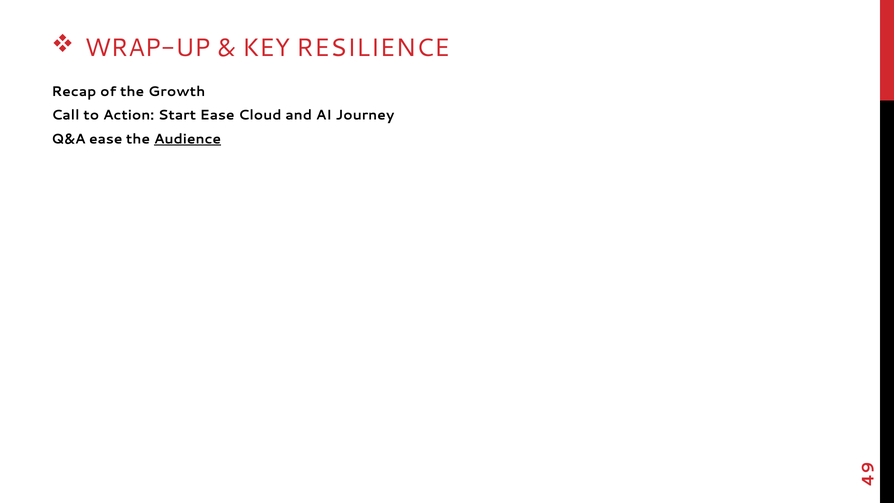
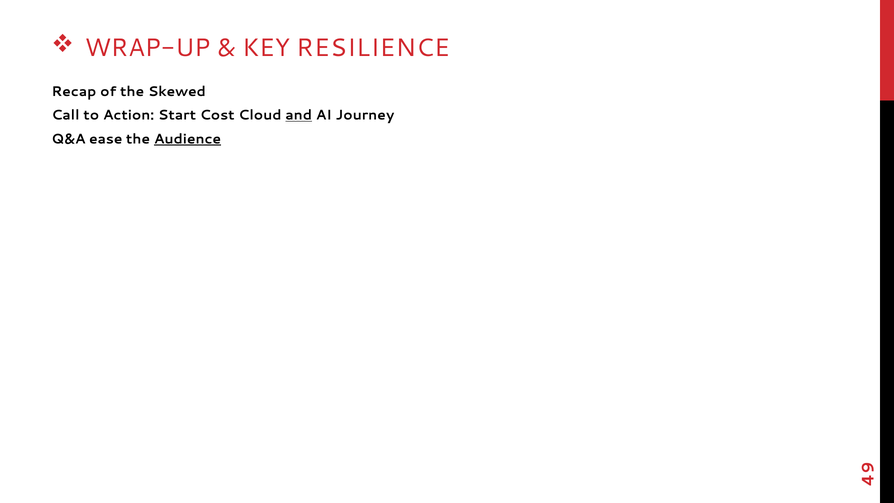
Growth: Growth -> Skewed (177, 91)
Start Ease: Ease -> Cost (217, 115)
and underline: none -> present (299, 115)
